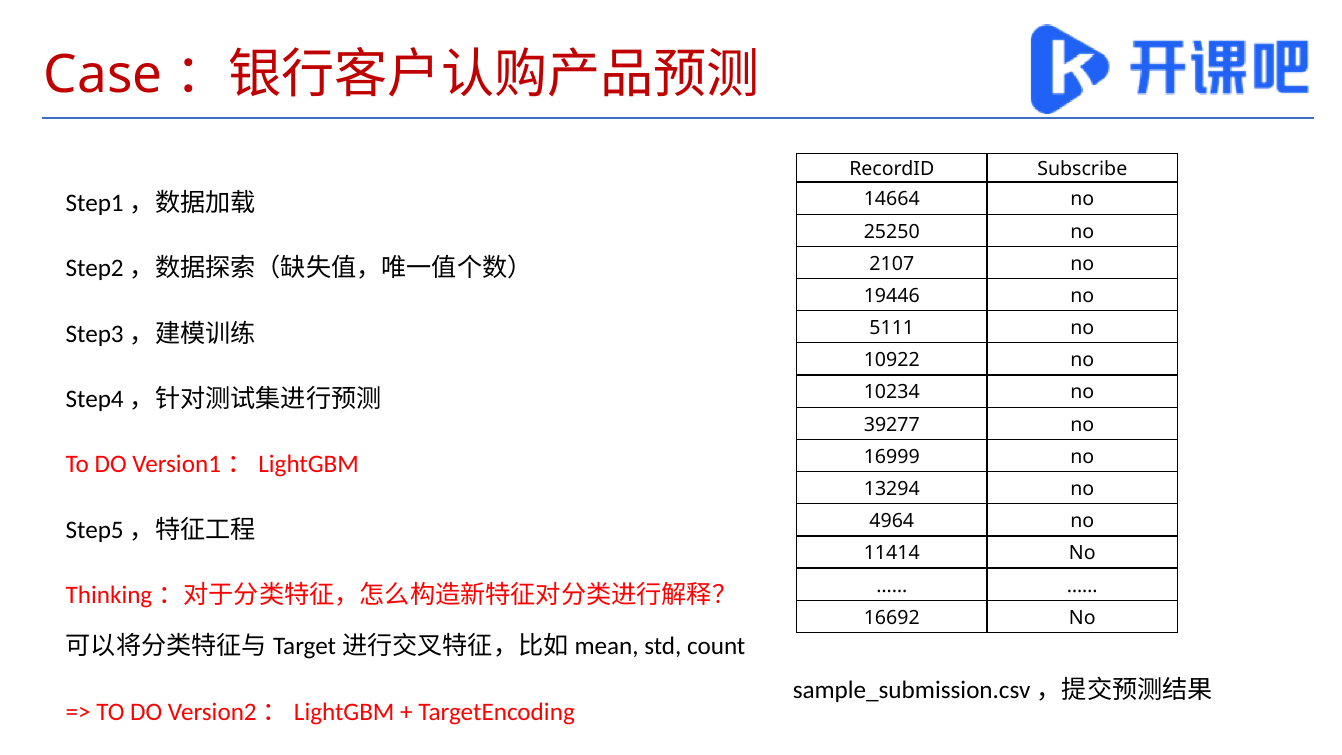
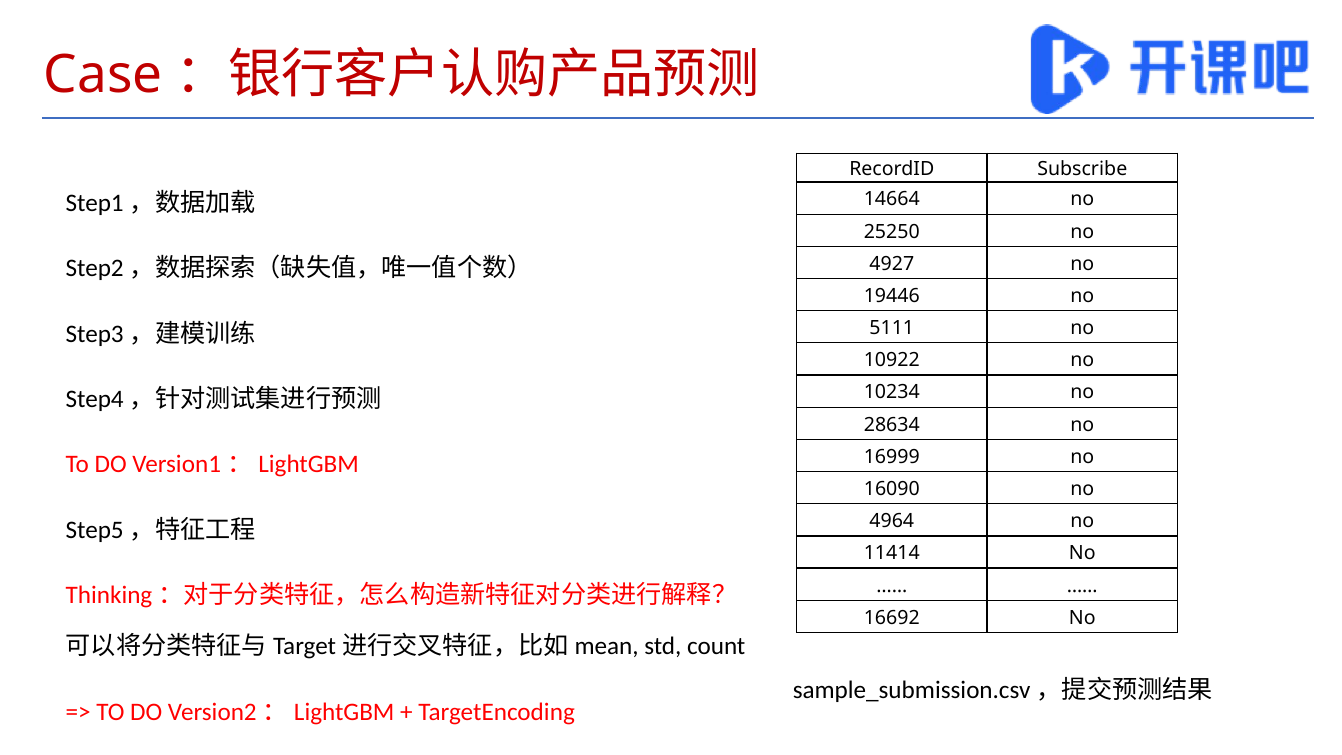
2107: 2107 -> 4927 (892, 264)
39277: 39277 -> 28634 (892, 425)
13294: 13294 -> 16090 (892, 489)
